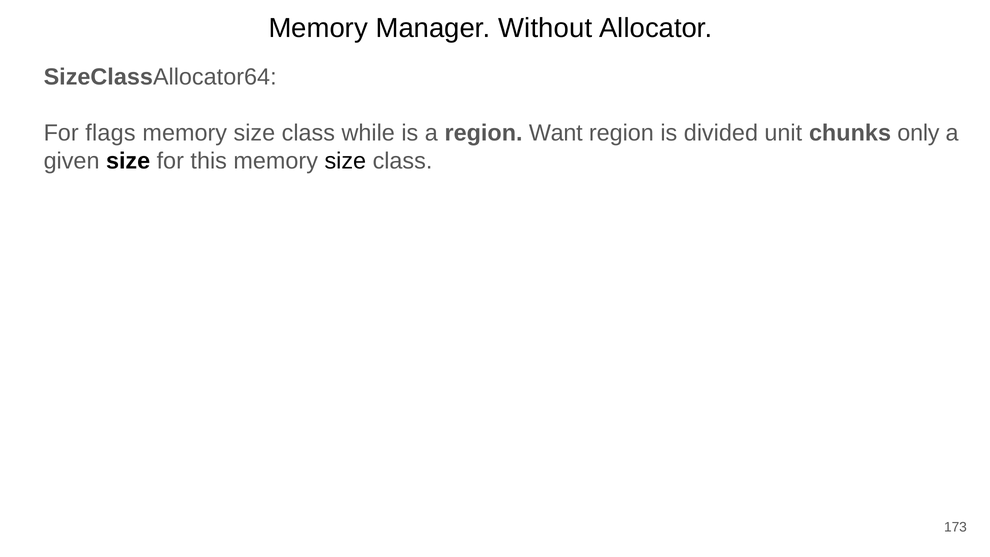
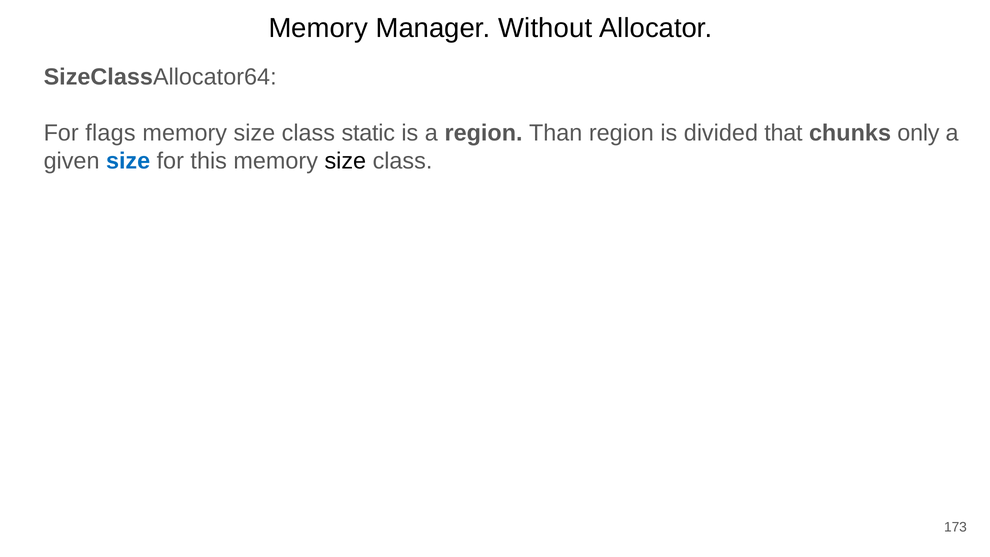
while: while -> static (368, 133)
Want: Want -> Than (556, 133)
unit: unit -> that (783, 133)
size colour: black -> blue (128, 161)
